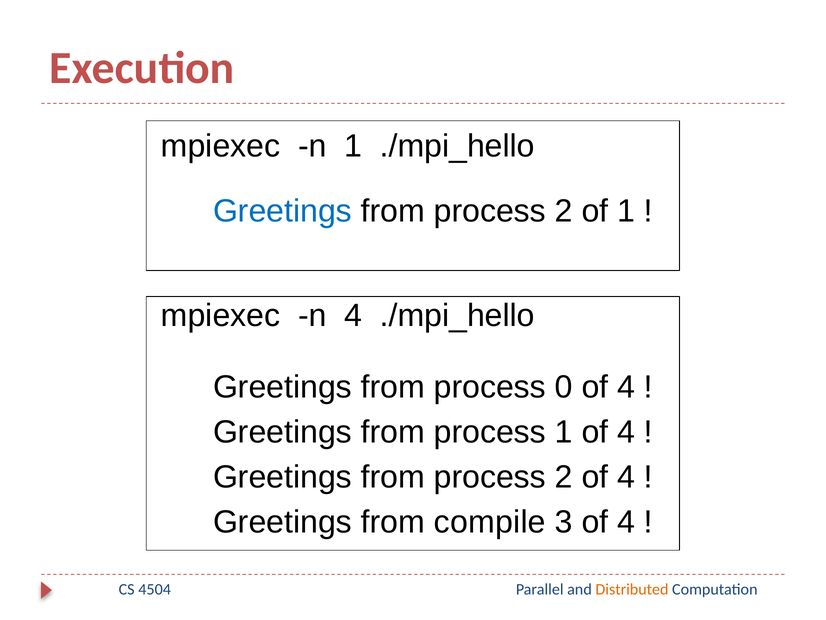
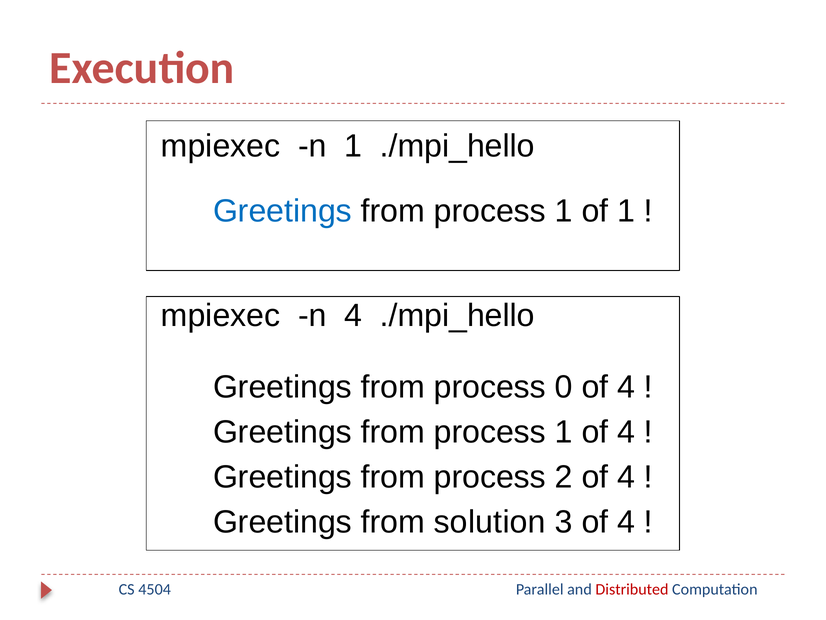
2: 2 -> 1 (564, 211)
compile: compile -> solution (490, 522)
Distributed colour: orange -> red (632, 589)
